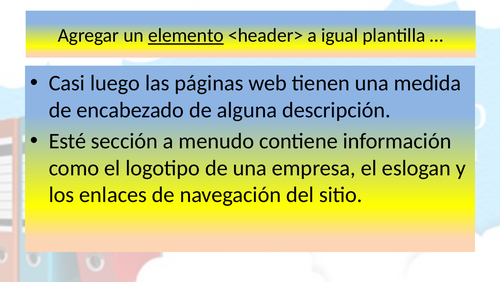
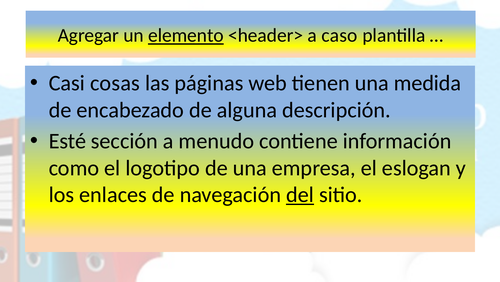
igual: igual -> caso (340, 35)
luego: luego -> cosas (115, 83)
del underline: none -> present (300, 194)
